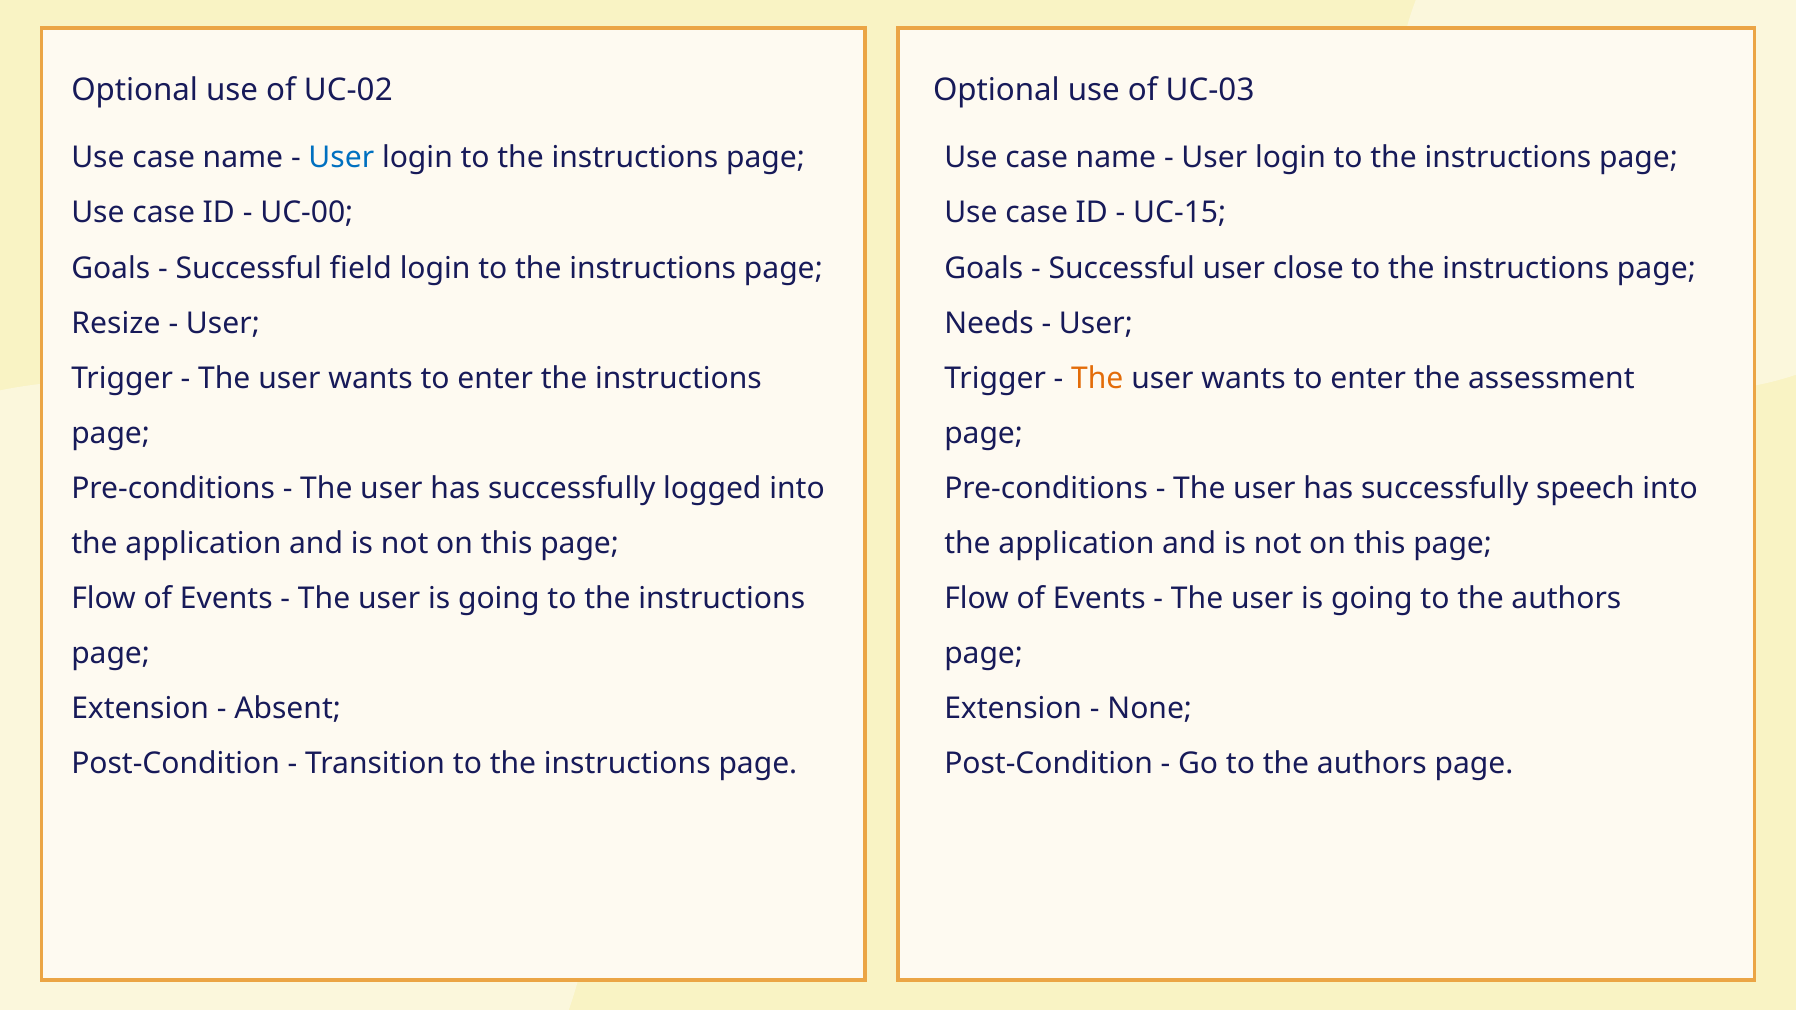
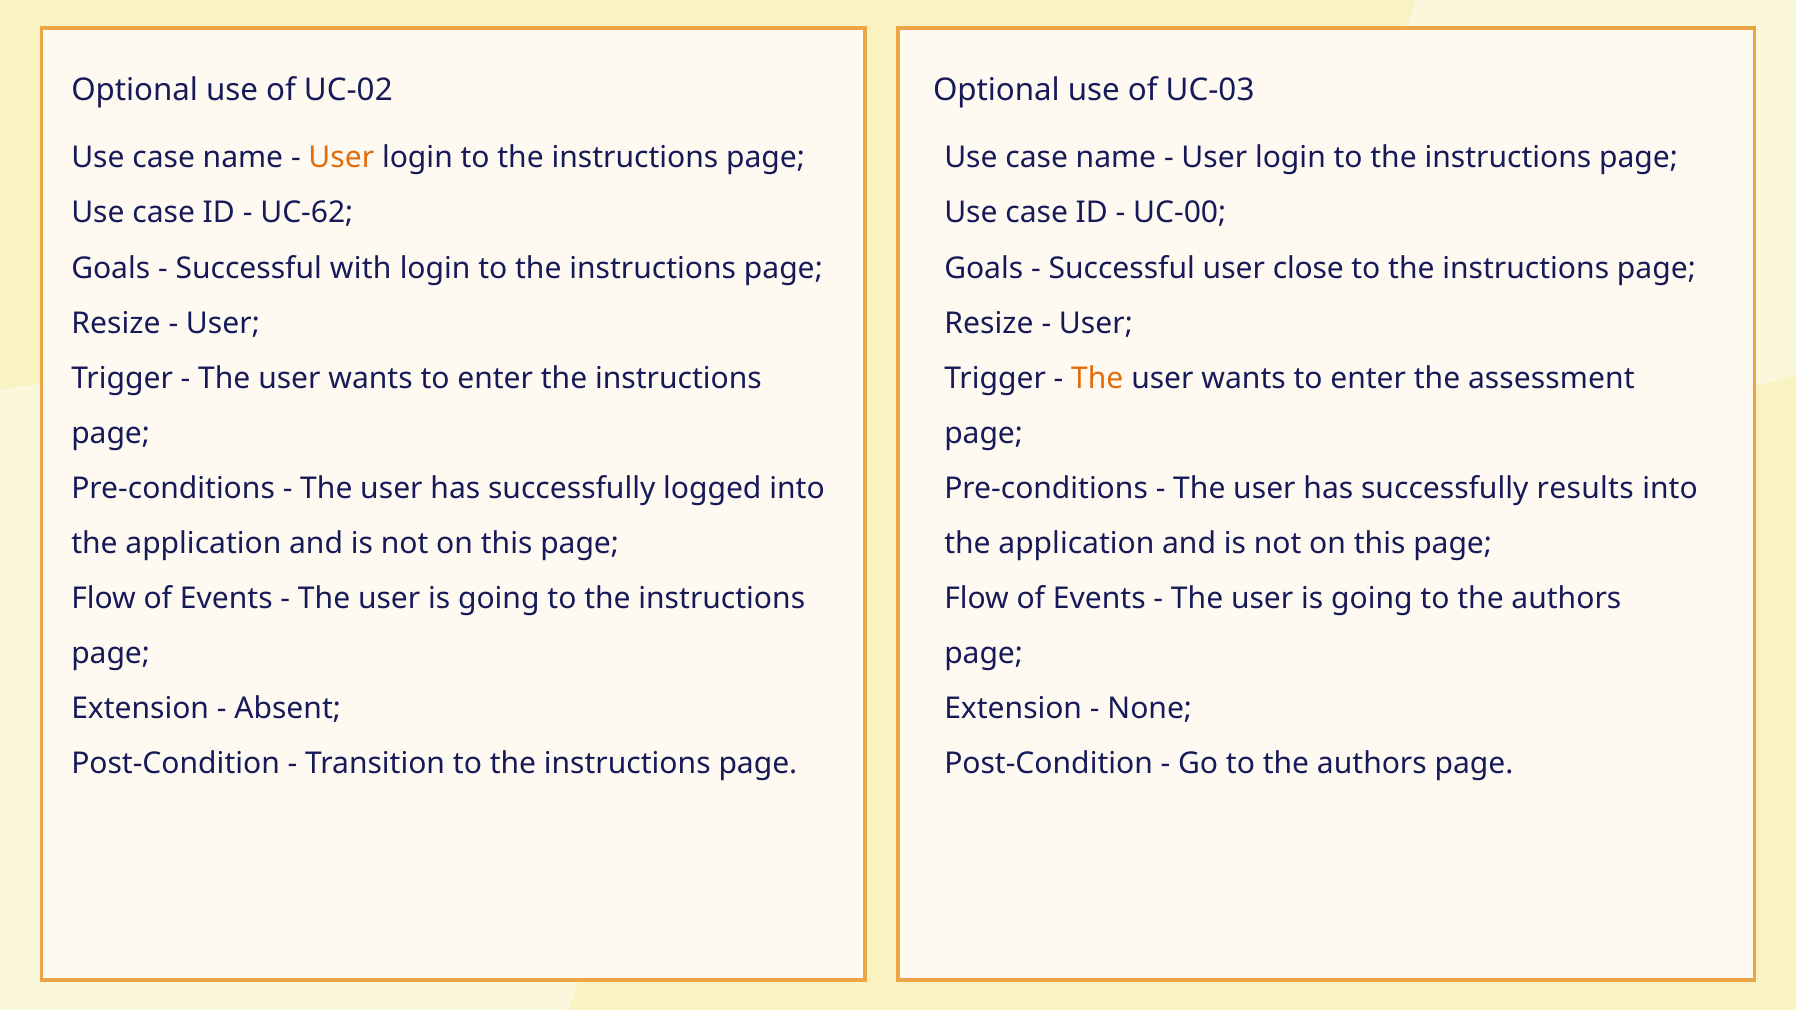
User colour: blue -> orange (341, 158)
UC-00: UC-00 -> UC-62 (307, 213)
UC-15: UC-15 -> UC-00 (1180, 213)
field: field -> with (361, 268)
Needs: Needs -> Resize (989, 323)
speech: speech -> results (1585, 489)
